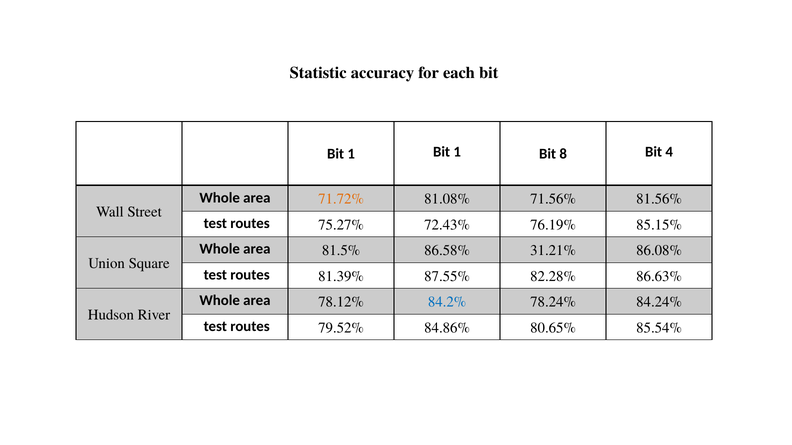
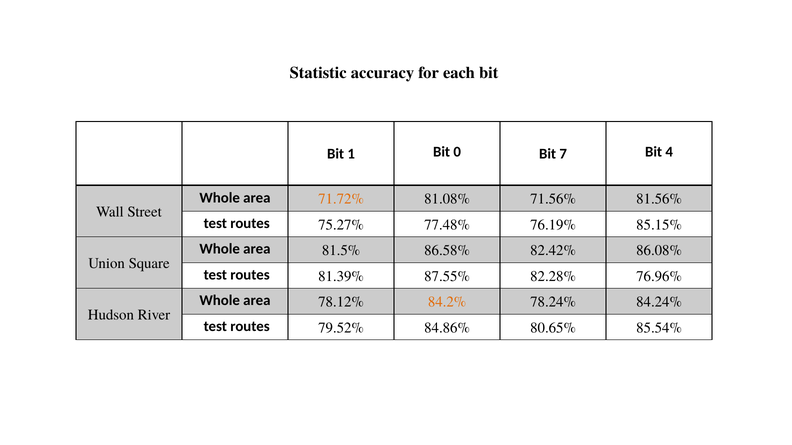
1 Bit 1: 1 -> 0 (457, 152)
8: 8 -> 7 (563, 154)
72.43%: 72.43% -> 77.48% (447, 225)
31.21%: 31.21% -> 82.42% (553, 251)
86.63%: 86.63% -> 76.96% (659, 277)
84.2% colour: blue -> orange (447, 302)
